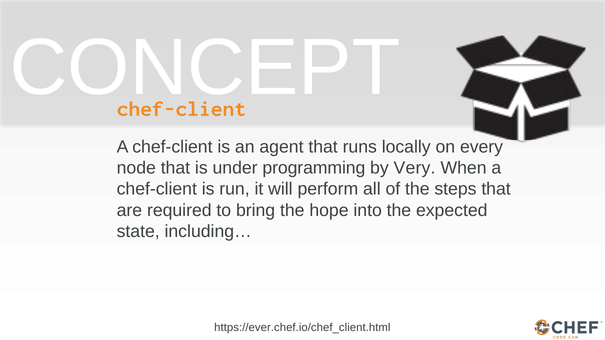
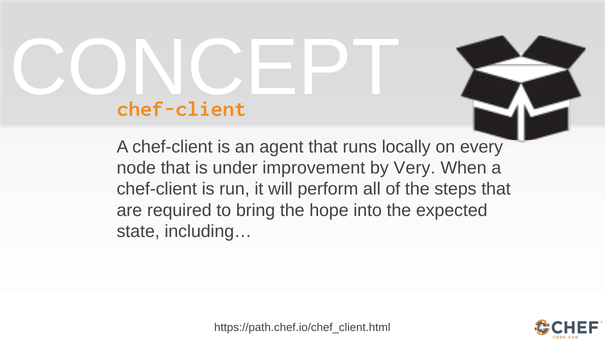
programming: programming -> improvement (314, 168)
https://ever.chef.io/chef_client.html: https://ever.chef.io/chef_client.html -> https://path.chef.io/chef_client.html (302, 328)
